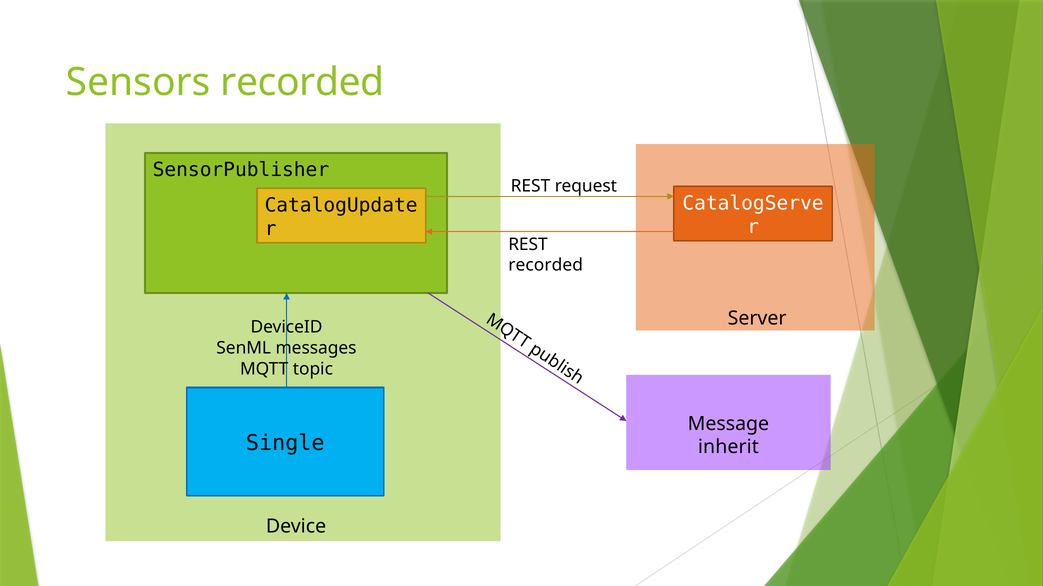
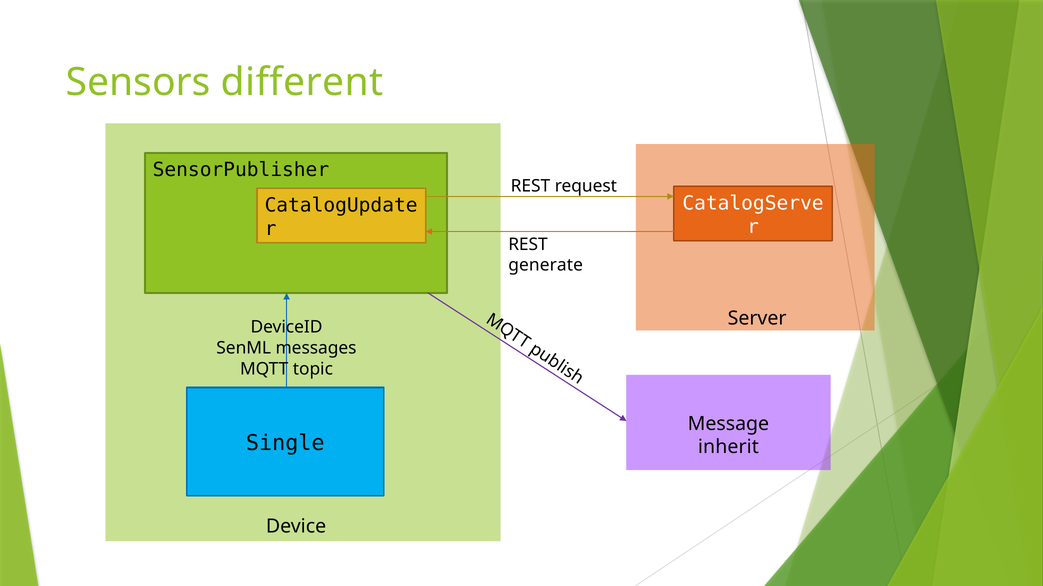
Sensors recorded: recorded -> different (302, 82)
recorded: recorded -> generate (546, 266)
